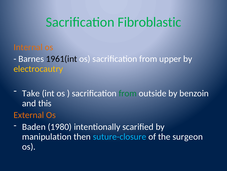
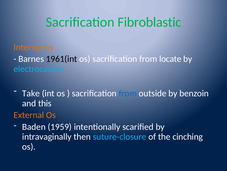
upper: upper -> locate (170, 59)
electrocautry colour: yellow -> light blue (38, 69)
from colour: green -> blue (128, 93)
1980: 1980 -> 1959 (60, 126)
manipulation: manipulation -> intravaginally (47, 136)
surgeon: surgeon -> cinching (188, 136)
